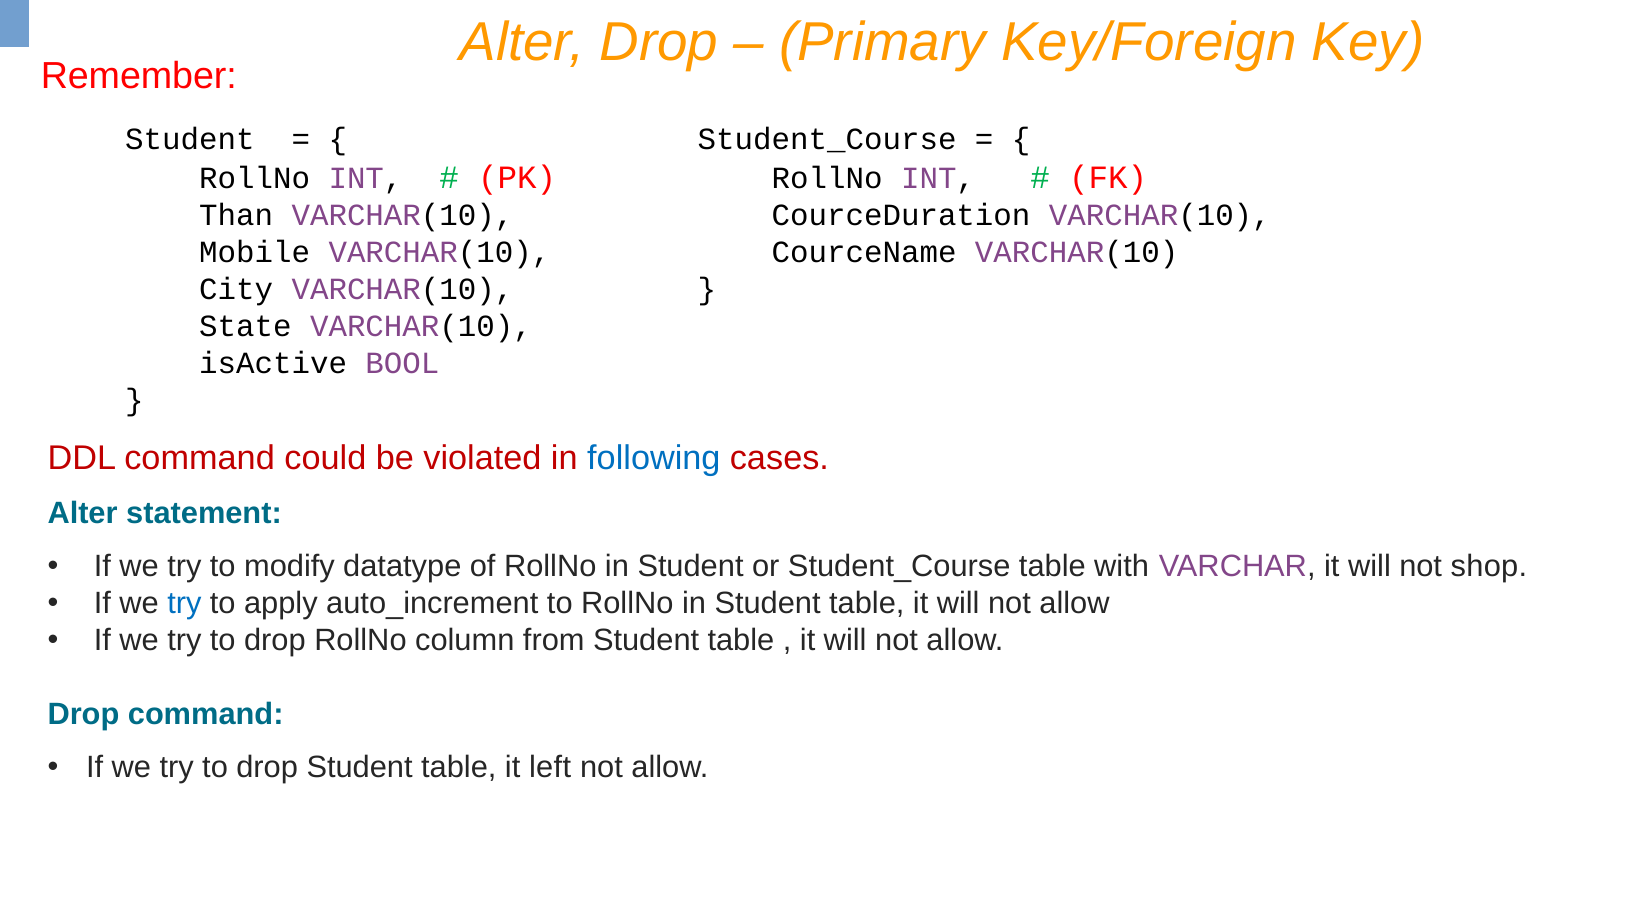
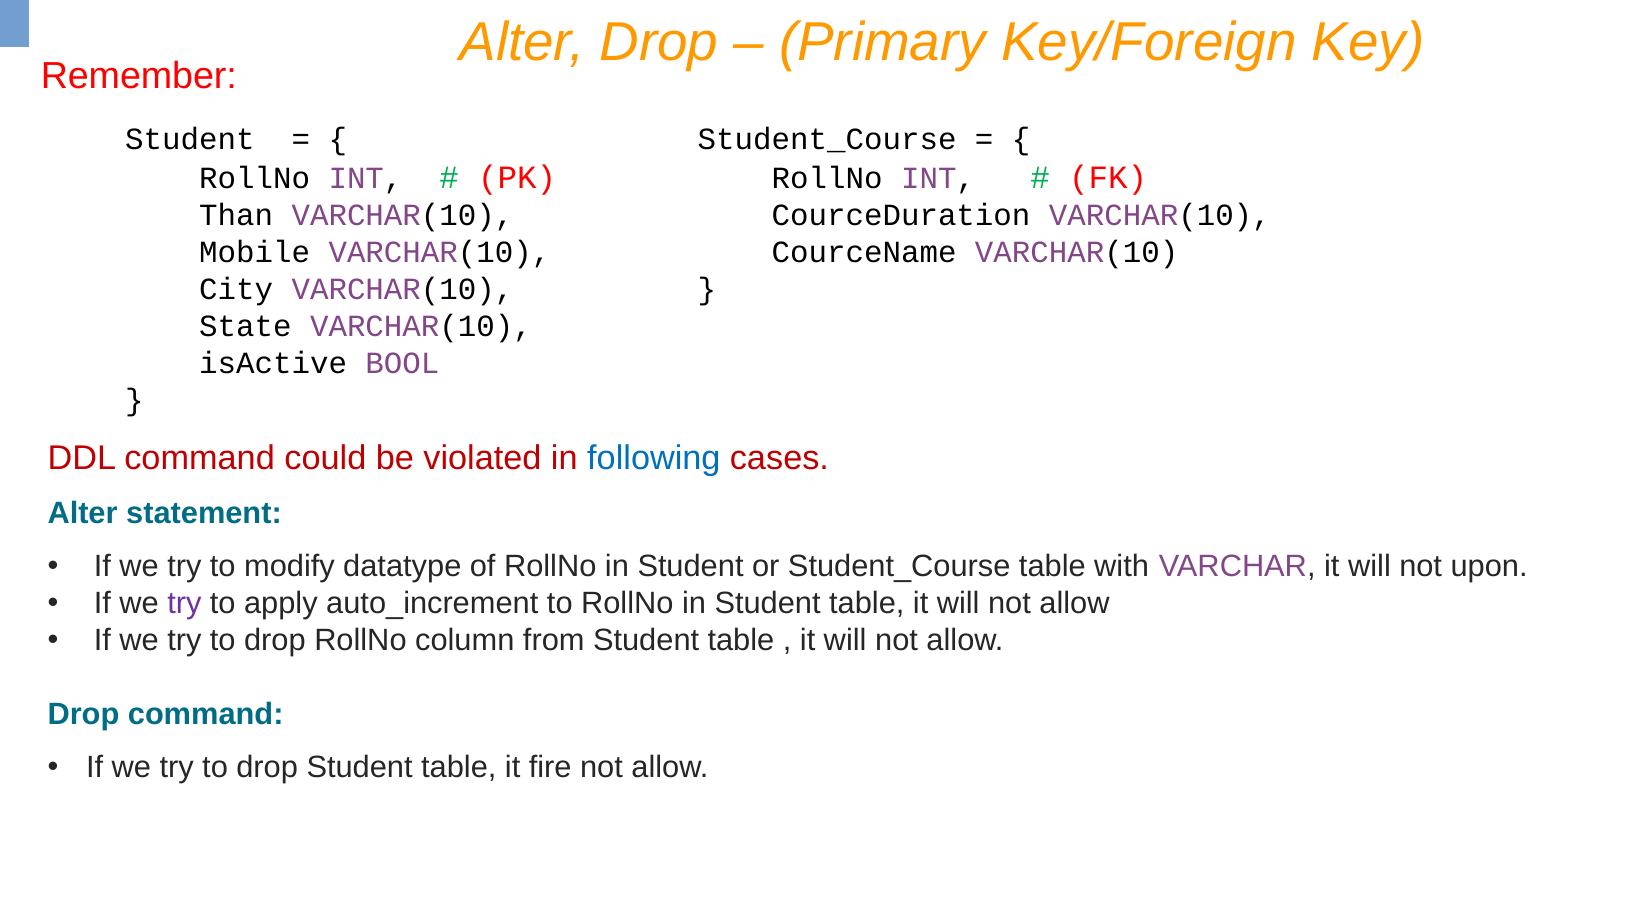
shop: shop -> upon (1489, 567)
try colour: blue -> purple (184, 604)
left: left -> fire (550, 768)
